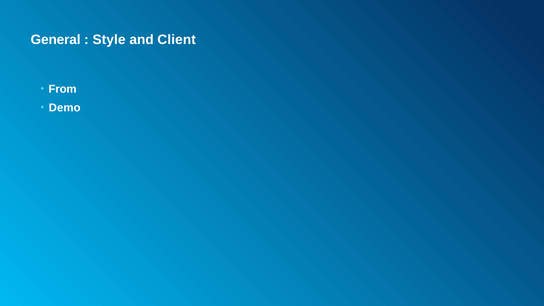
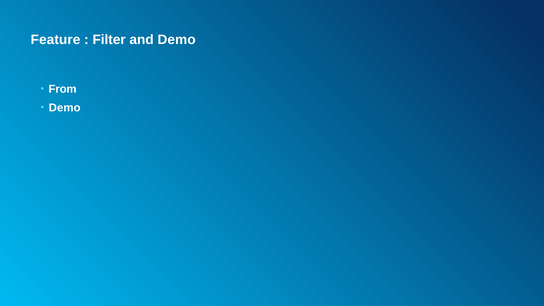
General: General -> Feature (55, 40)
Style: Style -> Filter (109, 40)
and Client: Client -> Demo (177, 40)
